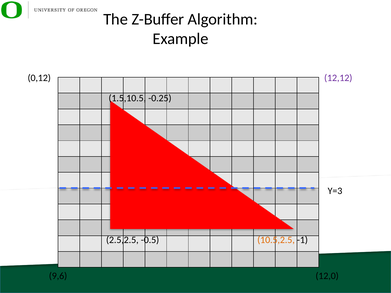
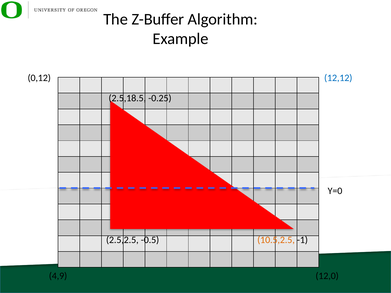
12,12 colour: purple -> blue (338, 78)
1.5,10.5: 1.5,10.5 -> 2.5,18.5 (127, 98)
Y=3: Y=3 -> Y=0 (335, 191)
9,6: 9,6 -> 4,9 (58, 276)
